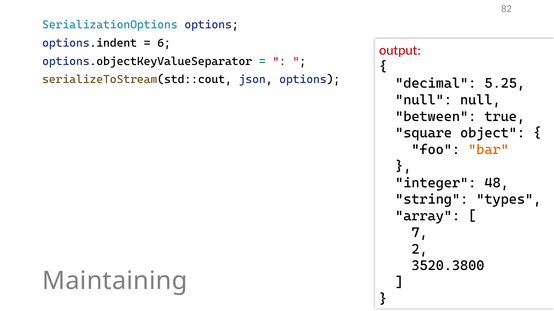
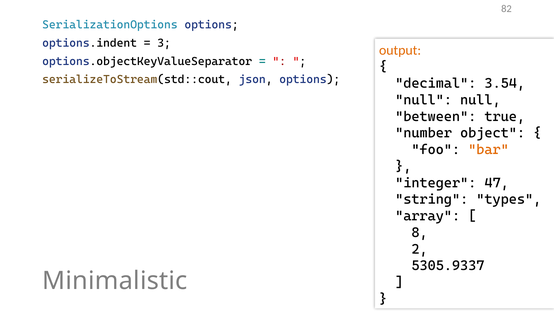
6: 6 -> 3 (164, 43)
output colour: red -> orange (400, 50)
5.25: 5.25 -> 3.54 (505, 83)
square: square -> number (424, 133)
48: 48 -> 47 (497, 183)
7: 7 -> 8 (420, 233)
3520.3800: 3520.3800 -> 5305.9337 (448, 266)
Maintaining: Maintaining -> Minimalistic (115, 281)
